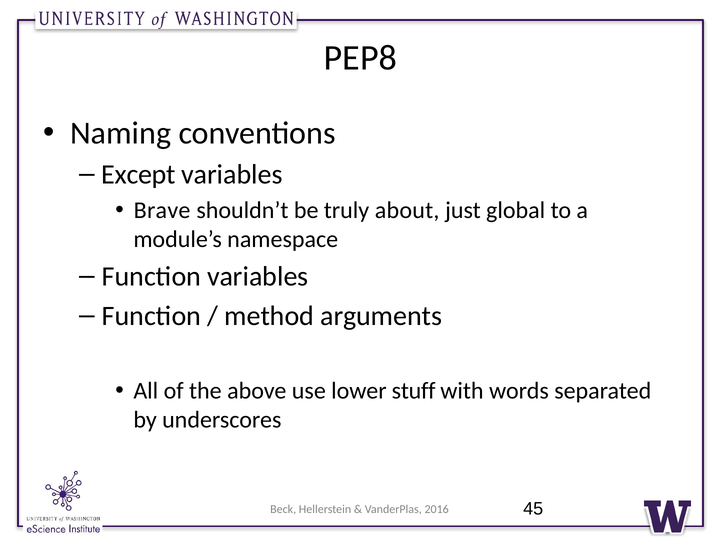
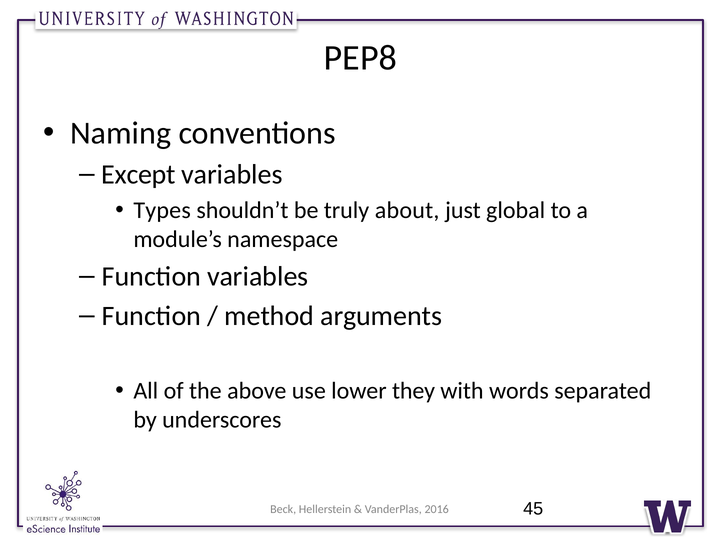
Brave: Brave -> Types (162, 210)
stuff: stuff -> they (414, 391)
